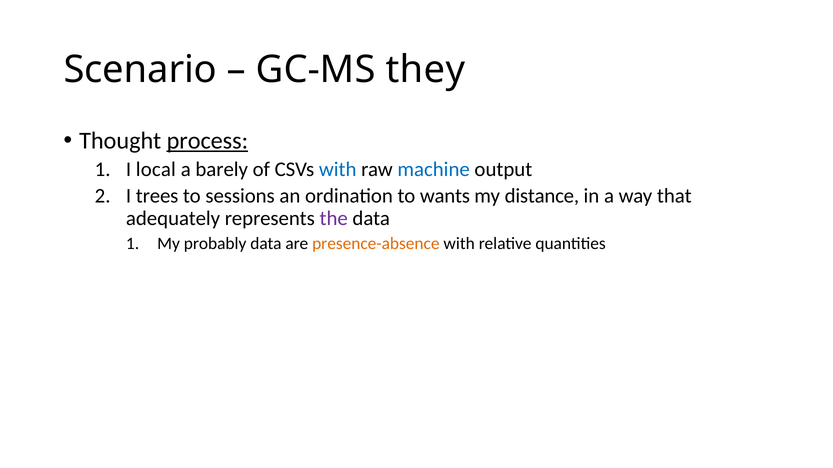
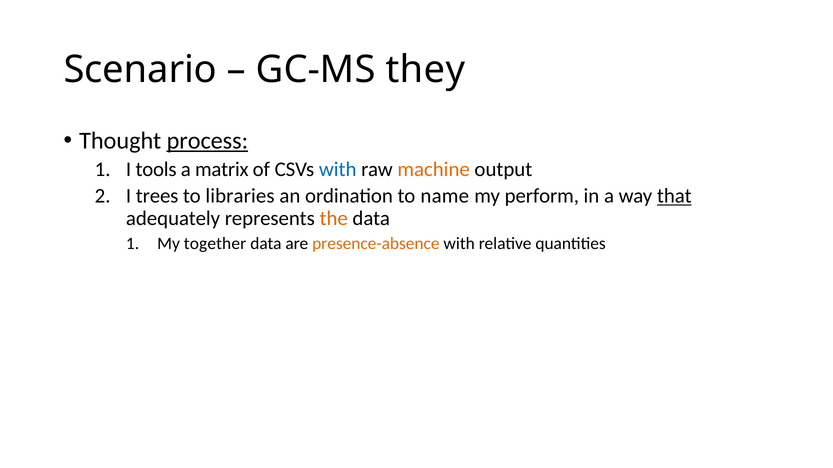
local: local -> tools (156, 170)
barely: barely -> matrix (222, 170)
machine colour: blue -> orange (434, 170)
sessions: sessions -> libraries (240, 196)
wants: wants -> name (445, 196)
distance: distance -> perform (542, 196)
that underline: none -> present (674, 196)
the colour: purple -> orange (334, 219)
probably: probably -> together (215, 244)
